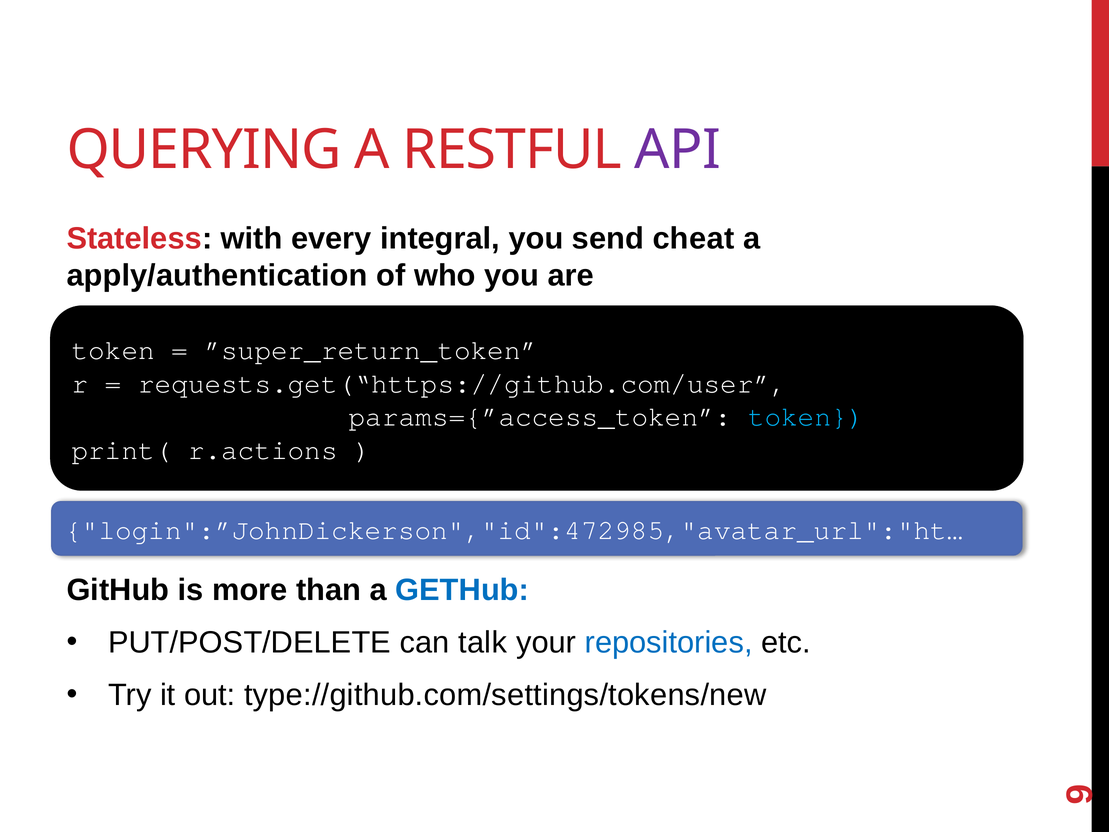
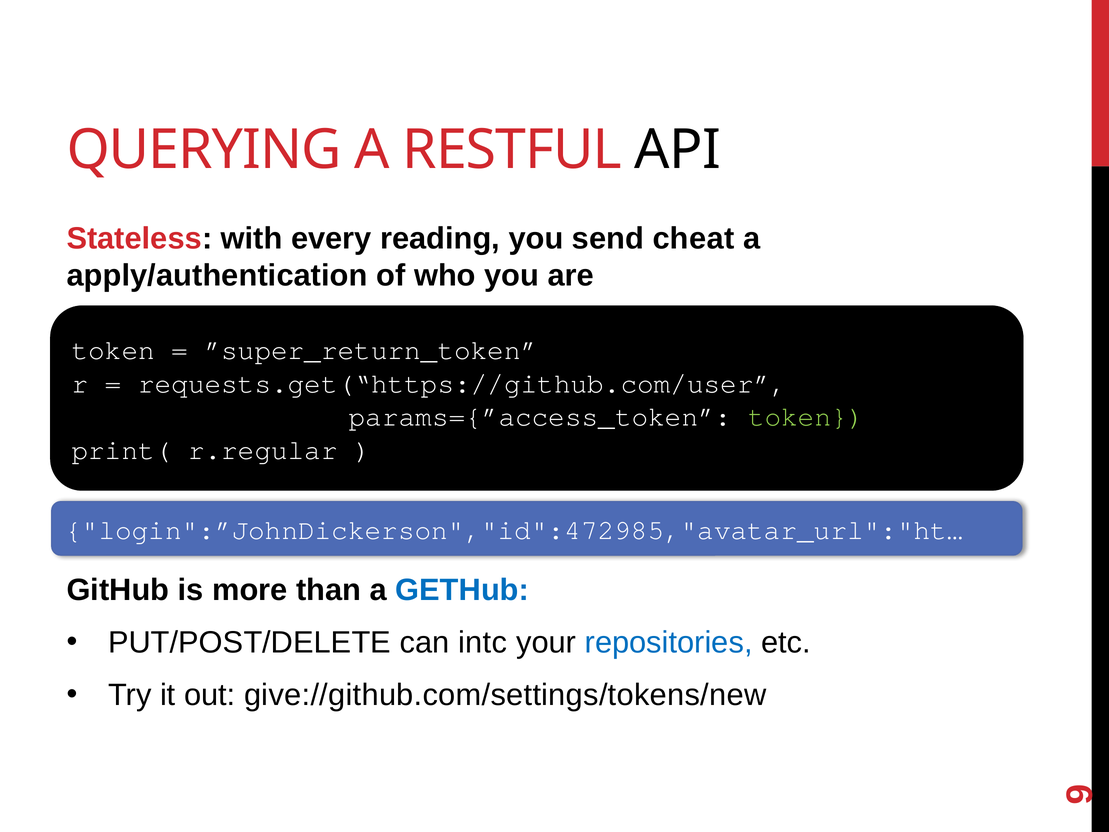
API colour: purple -> black (678, 150)
integral: integral -> reading (440, 239)
token colour: light blue -> light green (806, 417)
r.actions: r.actions -> r.regular (263, 450)
talk: talk -> intc (483, 642)
type://github.com/settings/tokens/new: type://github.com/settings/tokens/new -> give://github.com/settings/tokens/new (505, 695)
